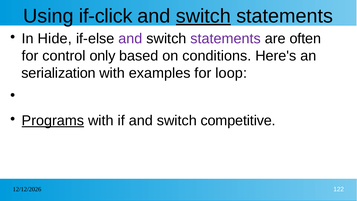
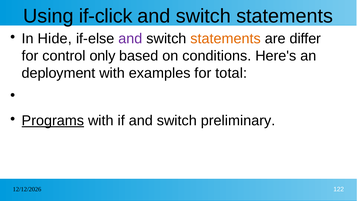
switch underline: present -> none (203, 16)
statements colour: purple -> orange (226, 39)
often: often -> differ (305, 39)
serialization: serialization -> deployment (59, 73)
loop: loop -> total (231, 73)
competitive: competitive -> preliminary (238, 120)
